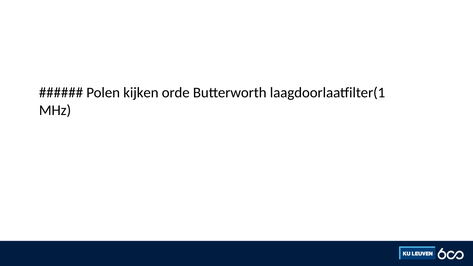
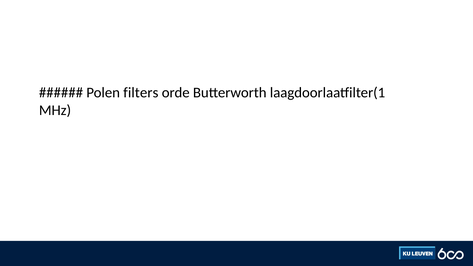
kijken: kijken -> filters (141, 93)
